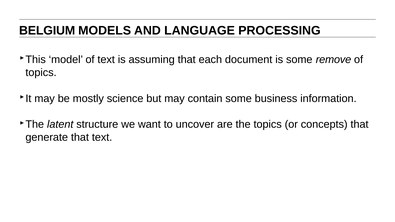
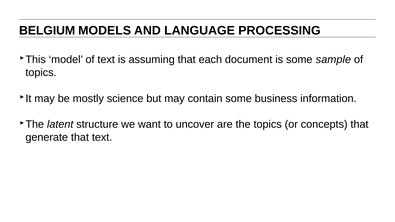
remove: remove -> sample (333, 59)
